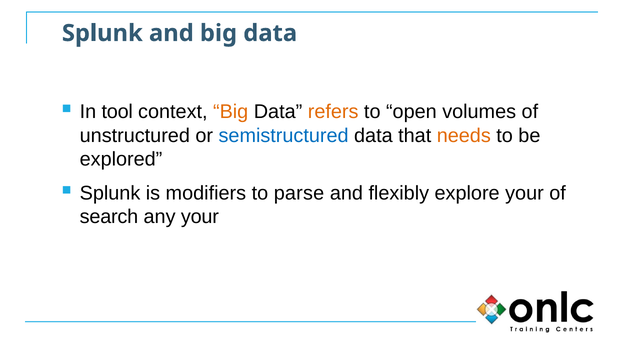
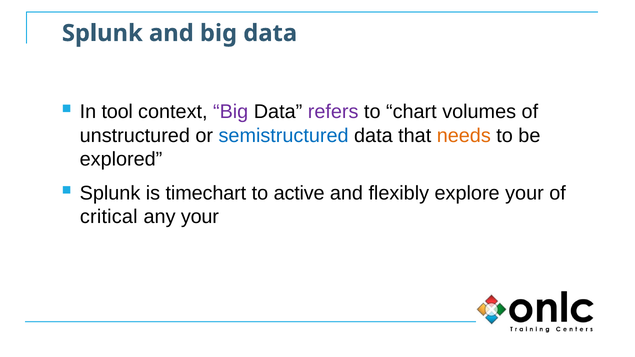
Big colour: orange -> purple (231, 112)
refers colour: orange -> purple (333, 112)
open: open -> chart (411, 112)
modifiers: modifiers -> timechart (206, 193)
parse: parse -> active (299, 193)
search: search -> critical (109, 217)
